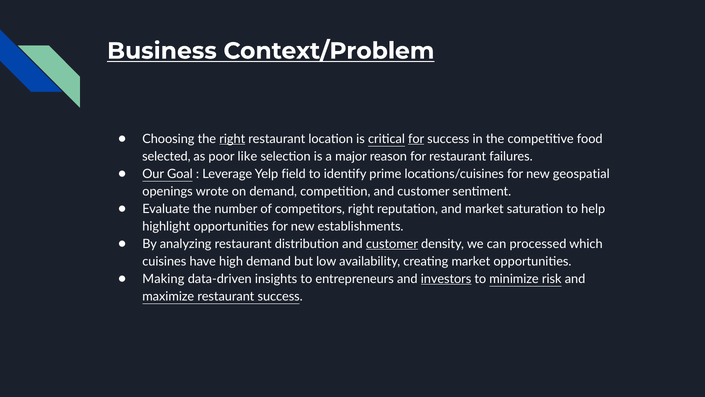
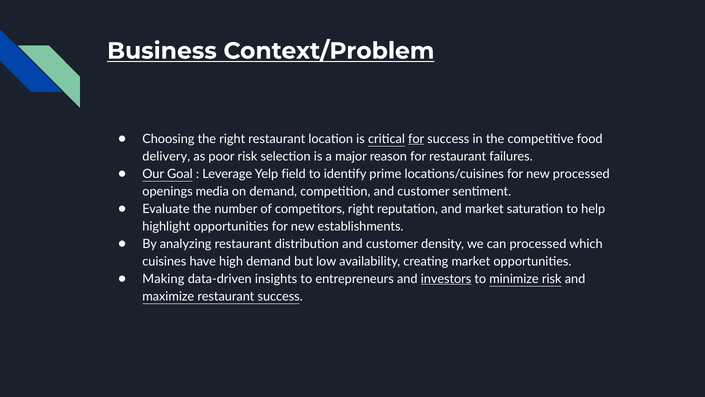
right underline: present -> none (232, 139)
selected: selected -> delivery (166, 156)
poor like: like -> risk (247, 156)
new geospatial: geospatial -> processed (581, 174)
wrote: wrote -> media (212, 191)
customer underline: present -> none (392, 244)
